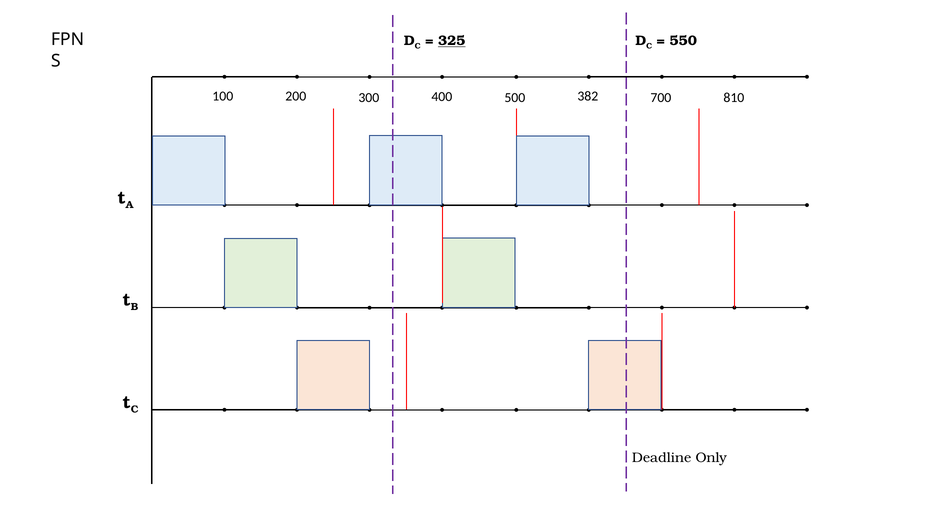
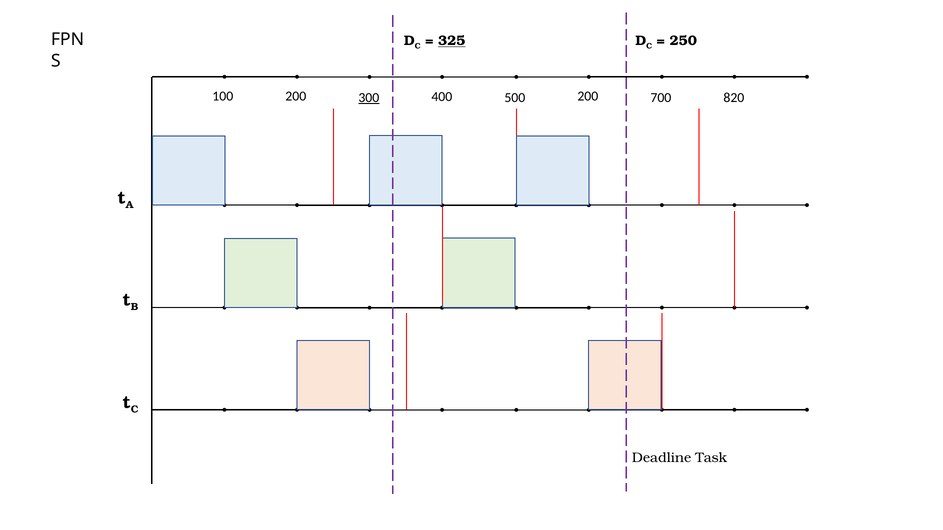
550: 550 -> 250 (683, 41)
300 underline: none -> present (369, 98)
500 382: 382 -> 200 (588, 96)
810: 810 -> 820 (734, 98)
Only: Only -> Task (711, 458)
